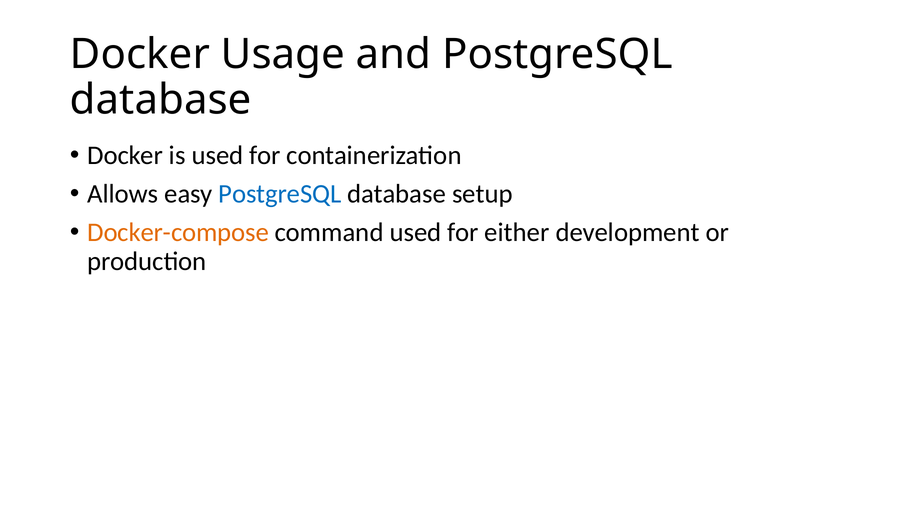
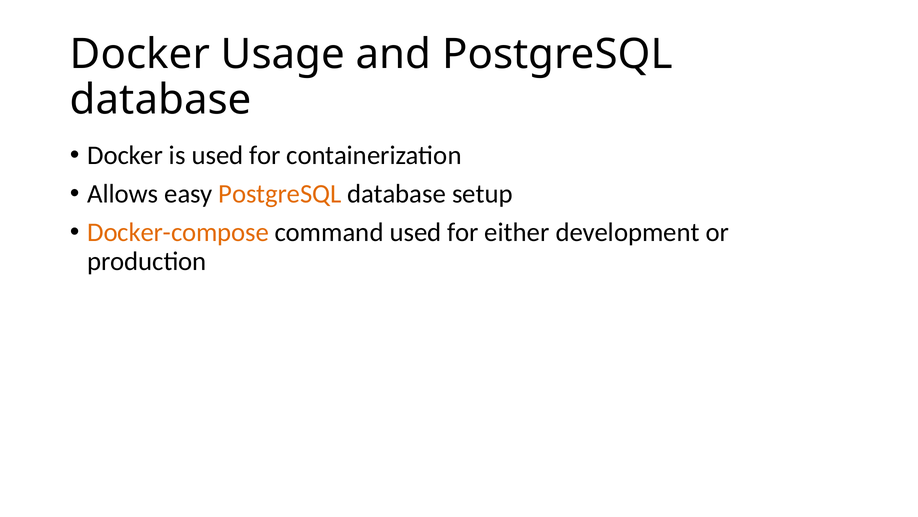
PostgreSQL colour: blue -> orange (280, 194)
